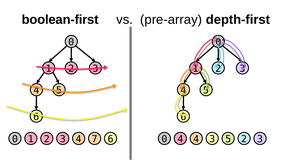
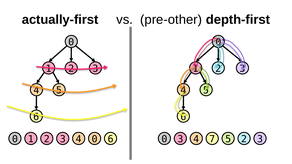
boolean-first: boolean-first -> actually-first (60, 20)
pre-array: pre-array -> pre-other (171, 20)
4 7: 7 -> 0 (95, 139)
0 4: 4 -> 3 (180, 139)
4 3: 3 -> 7 (212, 139)
